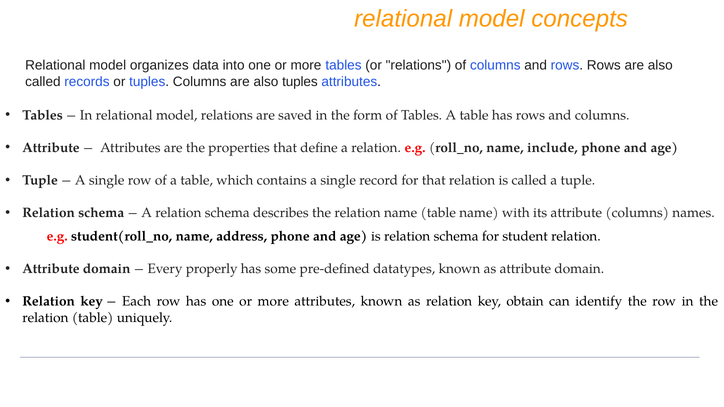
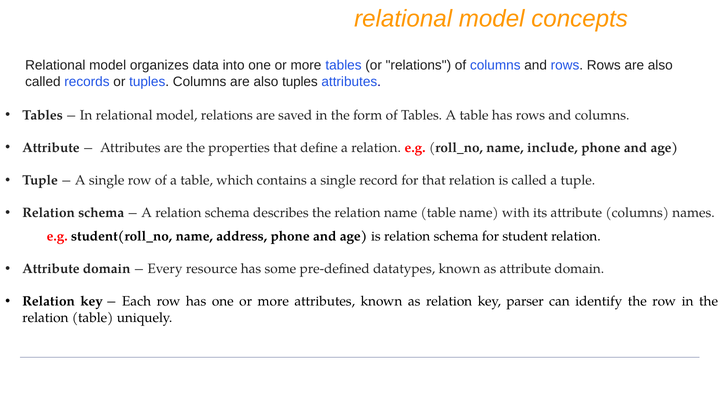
properly: properly -> resource (212, 269)
obtain: obtain -> parser (525, 302)
